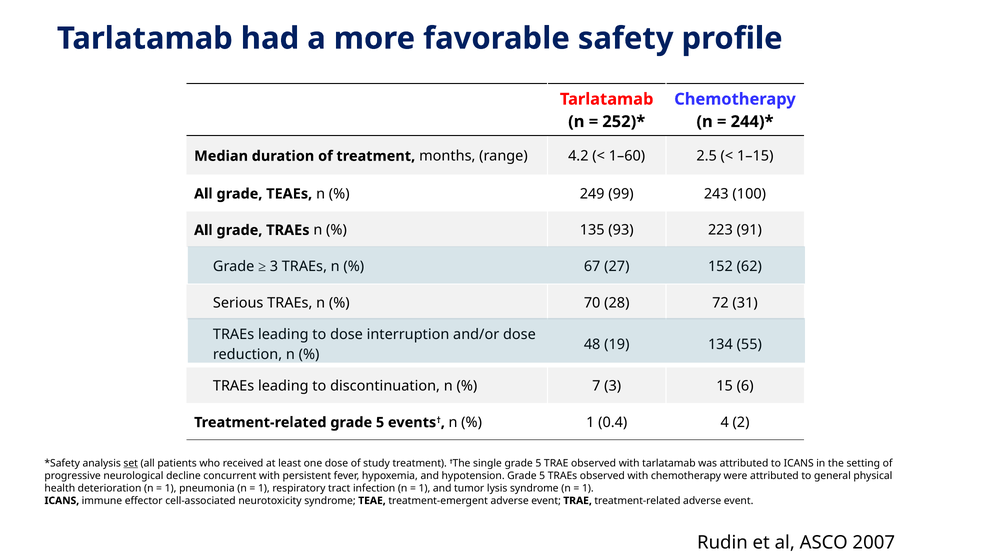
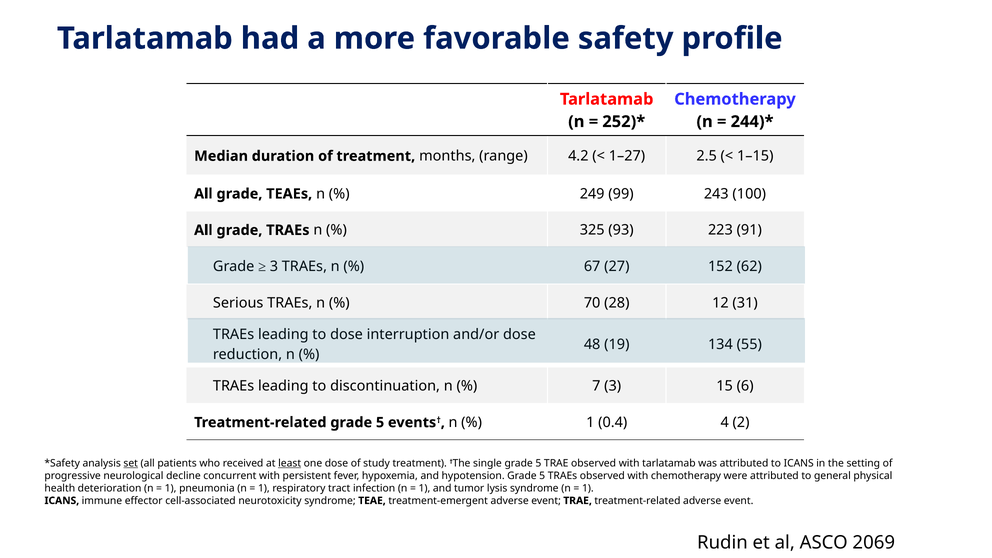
1–60: 1–60 -> 1–27 (627, 156)
135: 135 -> 325 (592, 230)
72: 72 -> 12 (720, 303)
least underline: none -> present (290, 463)
2007: 2007 -> 2069 (874, 542)
